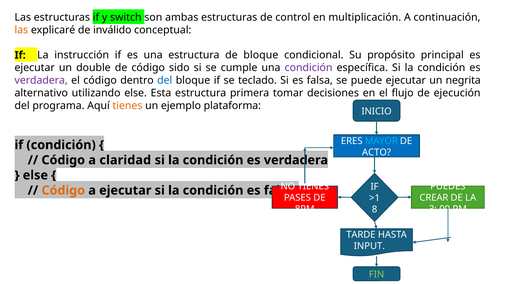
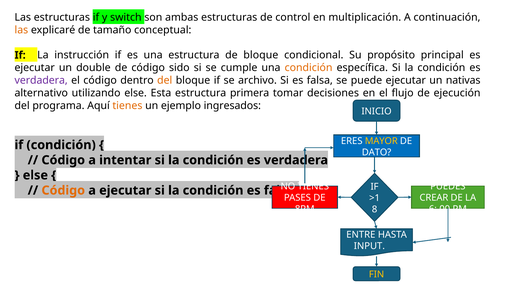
inválido: inválido -> tamaño (112, 30)
condición colour: purple -> orange (309, 68)
del colour: blue -> orange (165, 80)
teclado: teclado -> archivo (257, 80)
negrita: negrita -> nativas (463, 80)
plataforma: plataforma -> ingresados (232, 106)
MAYOR colour: light blue -> yellow (381, 141)
ACTO: ACTO -> DATO (377, 152)
claridad: claridad -> intentar (125, 160)
3: 3 -> 6 (433, 209)
TARDE: TARDE -> ENTRE (361, 235)
FIN colour: light green -> yellow (377, 274)
